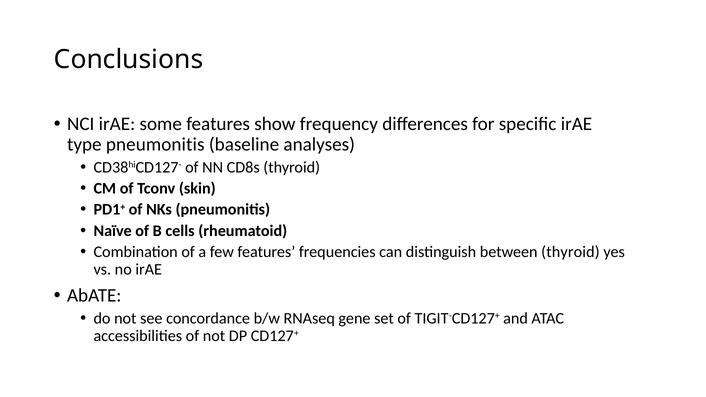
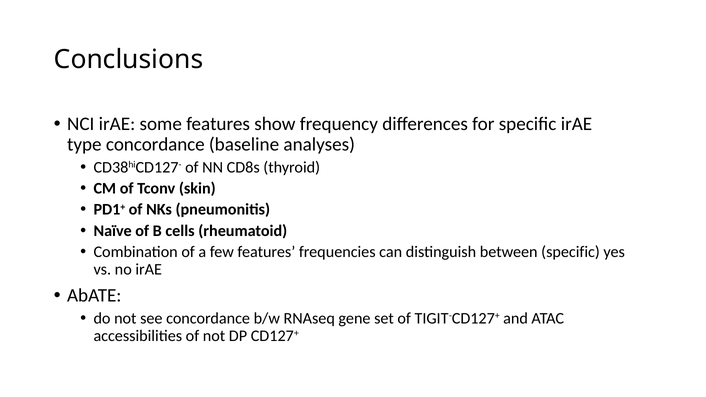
type pneumonitis: pneumonitis -> concordance (155, 145)
between thyroid: thyroid -> specific (571, 252)
